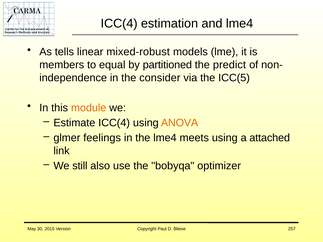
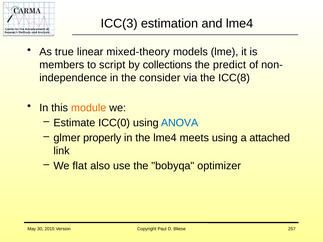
ICC(4: ICC(4 -> ICC(3 (119, 23)
tells: tells -> true (64, 52)
mixed-robust: mixed-robust -> mixed-theory (138, 52)
equal: equal -> script (112, 65)
partitioned: partitioned -> collections (167, 65)
ICC(5: ICC(5 -> ICC(8 (234, 78)
Estimate ICC(4: ICC(4 -> ICC(0 (114, 123)
ANOVA colour: orange -> blue (180, 123)
feelings: feelings -> properly (102, 138)
still: still -> flat (80, 166)
